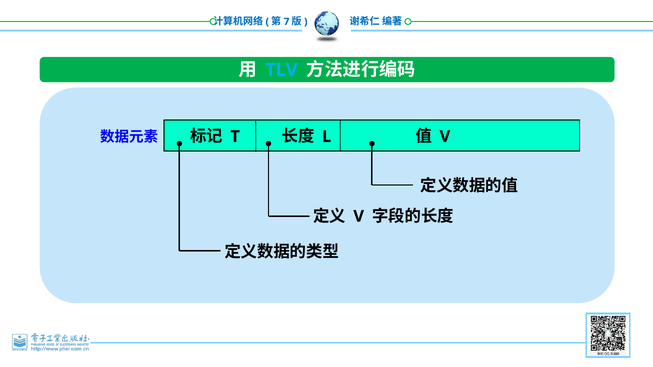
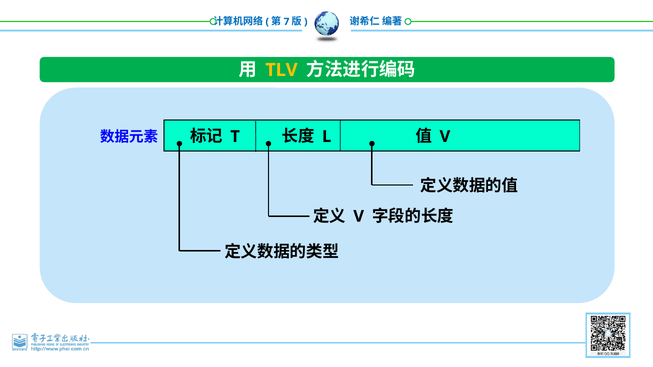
TLV colour: light blue -> yellow (281, 70)
